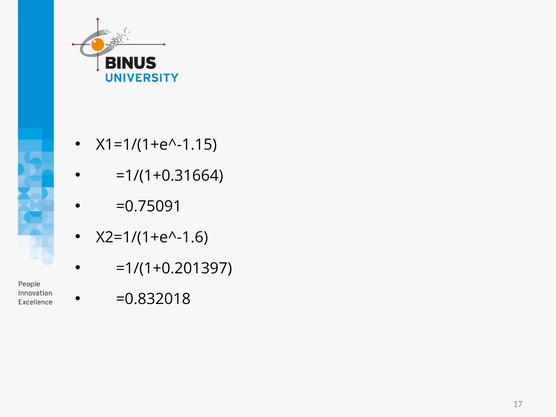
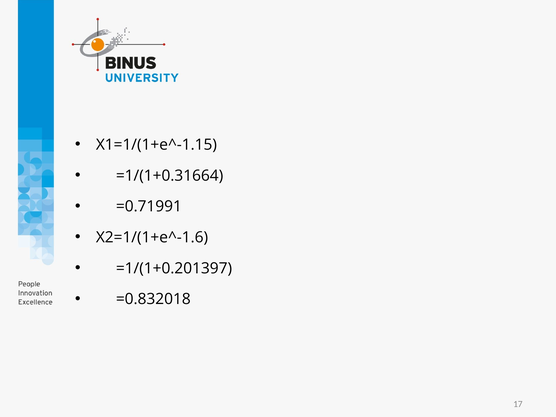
=0.75091: =0.75091 -> =0.71991 (149, 206)
